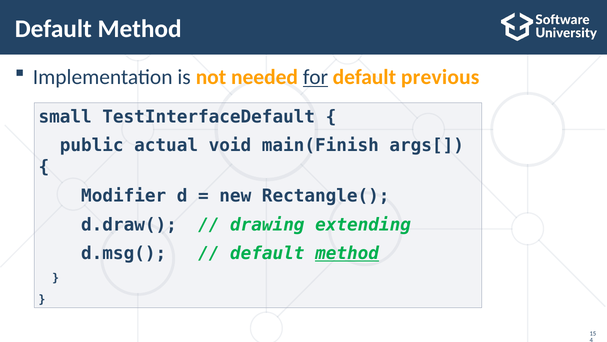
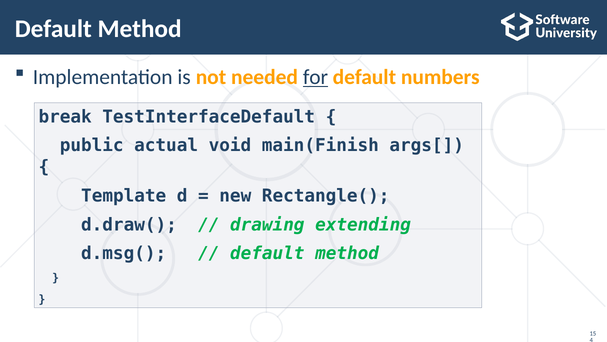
previous: previous -> numbers (440, 77)
small: small -> break (65, 117)
Modifier: Modifier -> Template (124, 195)
method underline: present -> none (347, 253)
